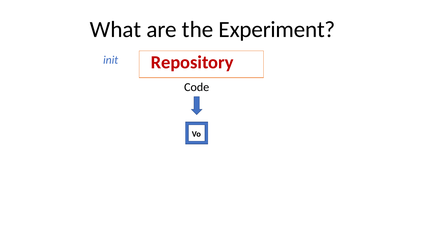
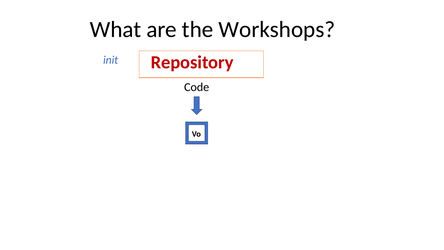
Experiment: Experiment -> Workshops (277, 29)
